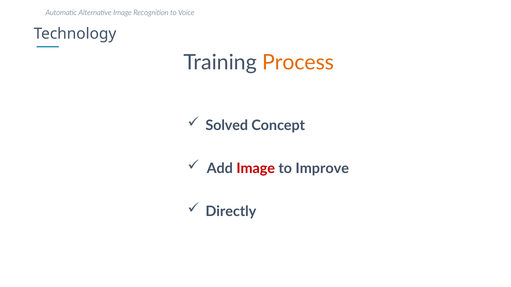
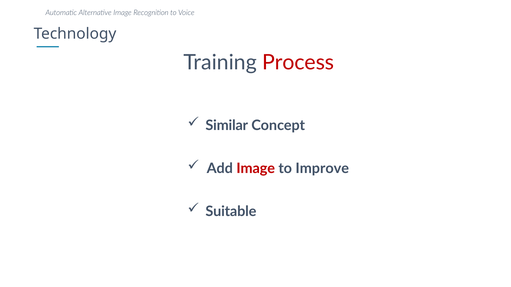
Process colour: orange -> red (298, 63)
Solved: Solved -> Similar (227, 126)
Directly: Directly -> Suitable (231, 212)
